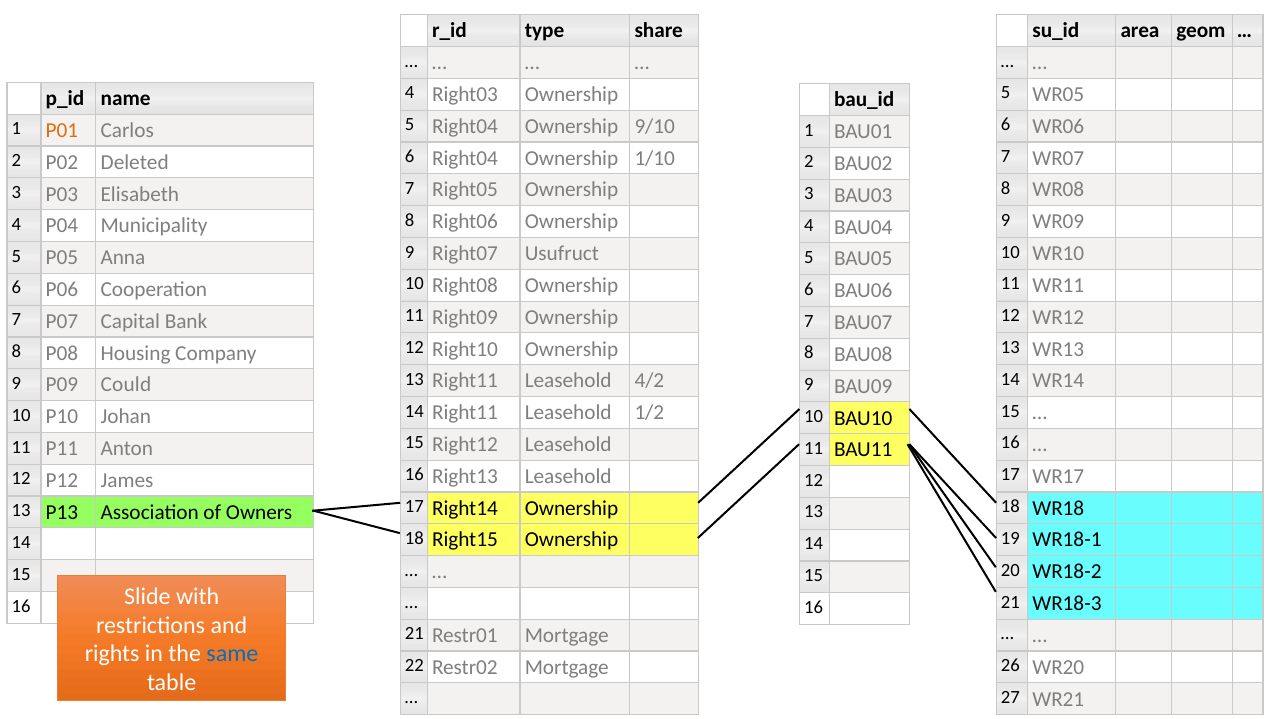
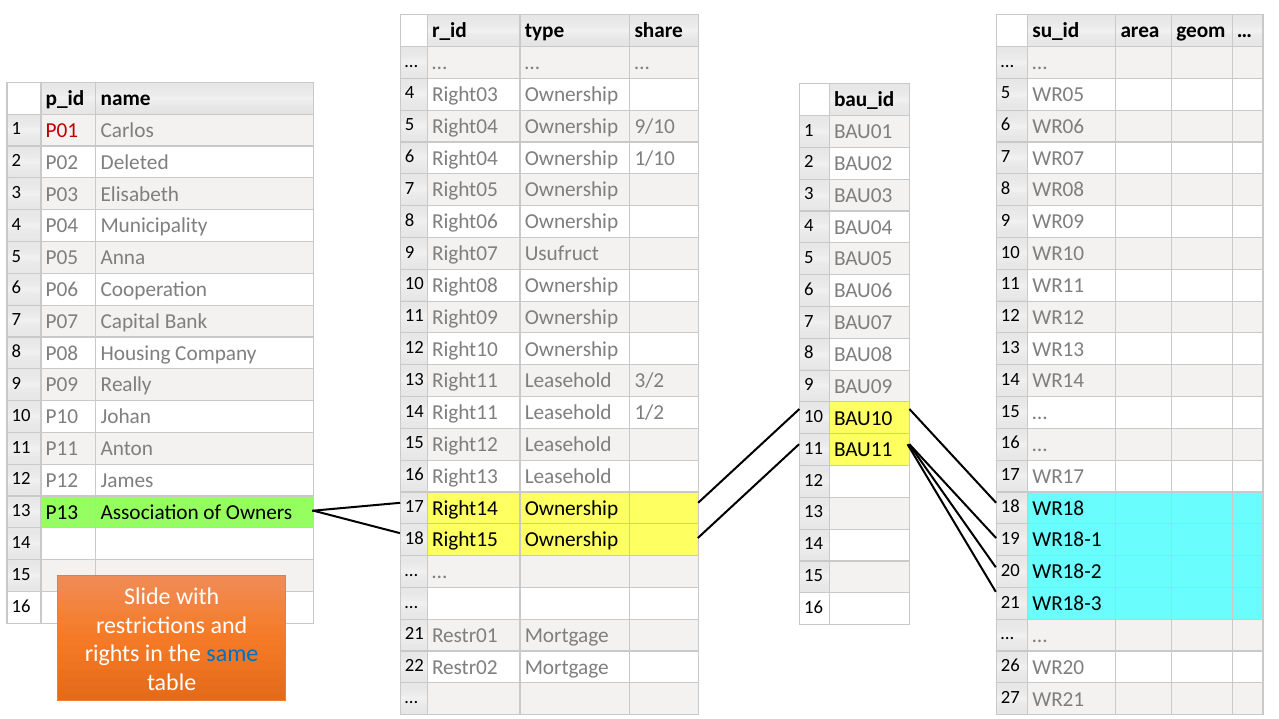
P01 colour: orange -> red (62, 130)
4/2: 4/2 -> 3/2 (649, 381)
Could: Could -> Really (126, 385)
